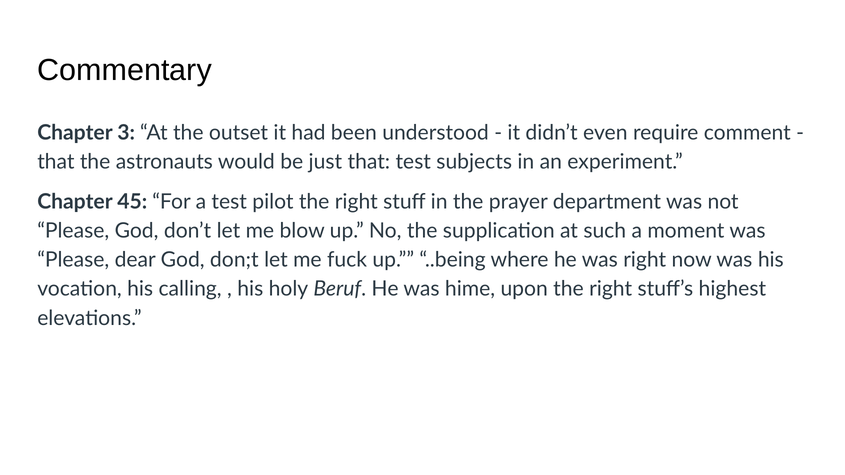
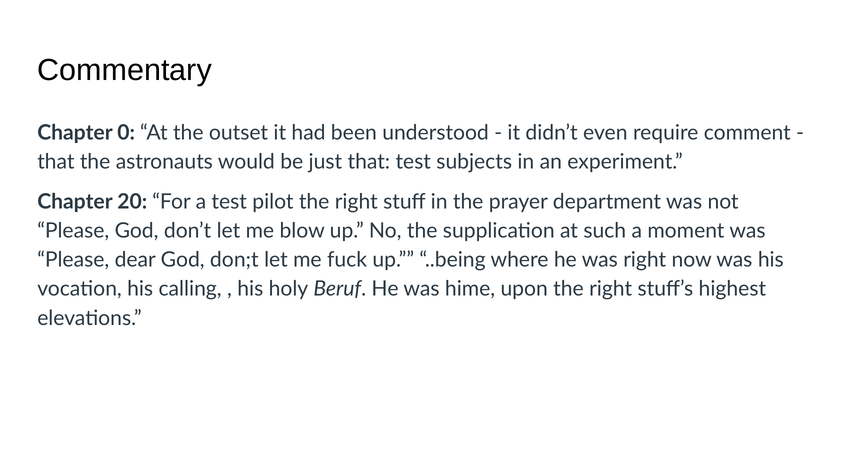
3: 3 -> 0 (126, 133)
45: 45 -> 20 (132, 202)
